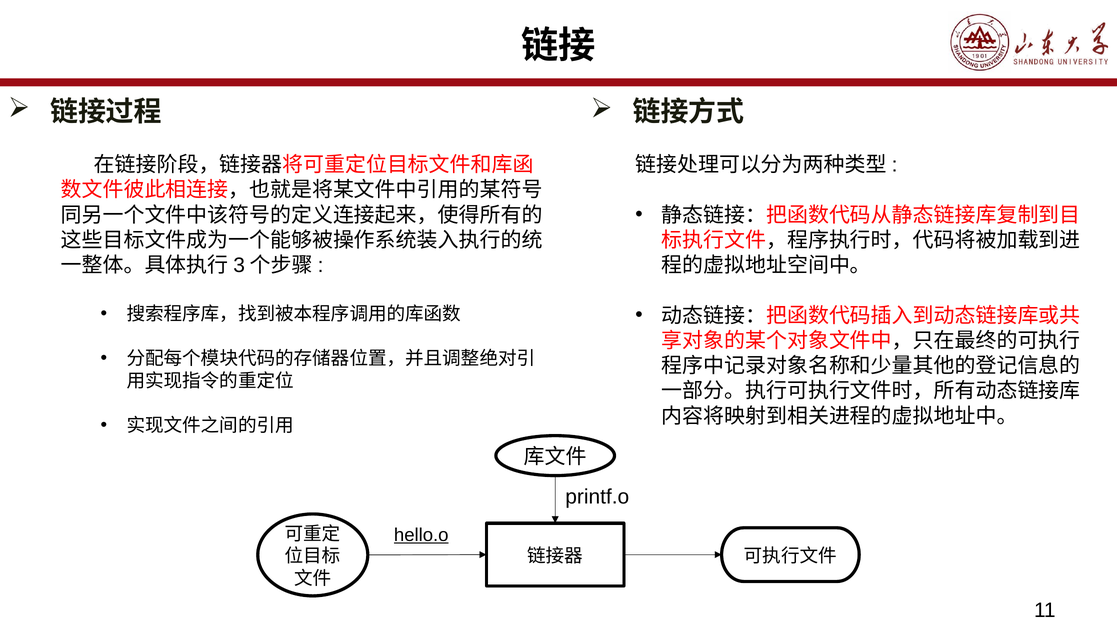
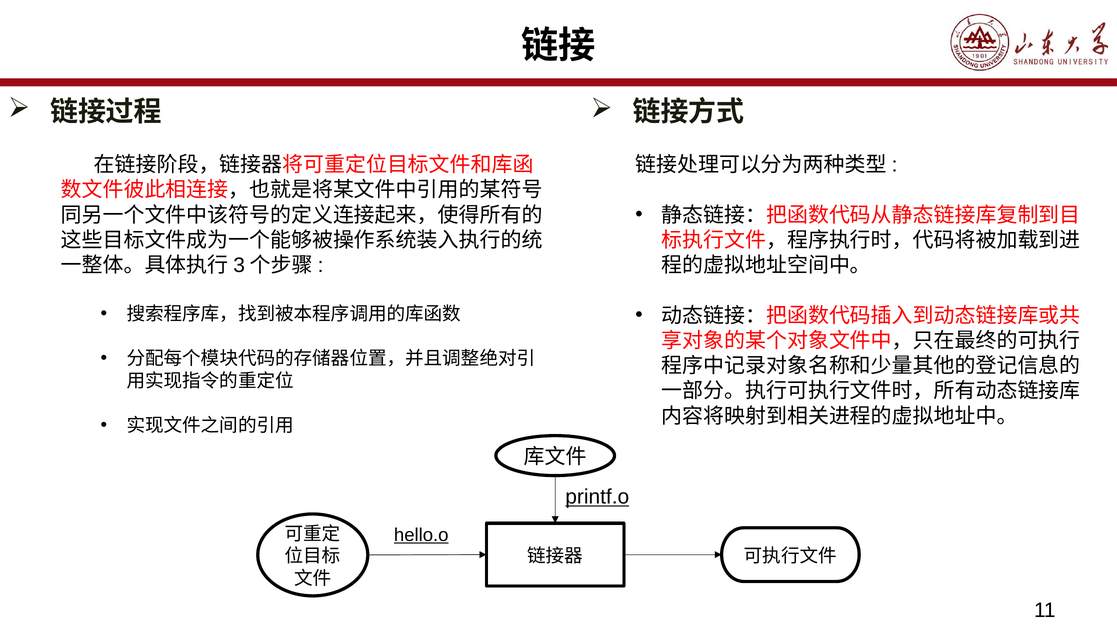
printf.o underline: none -> present (597, 497)
